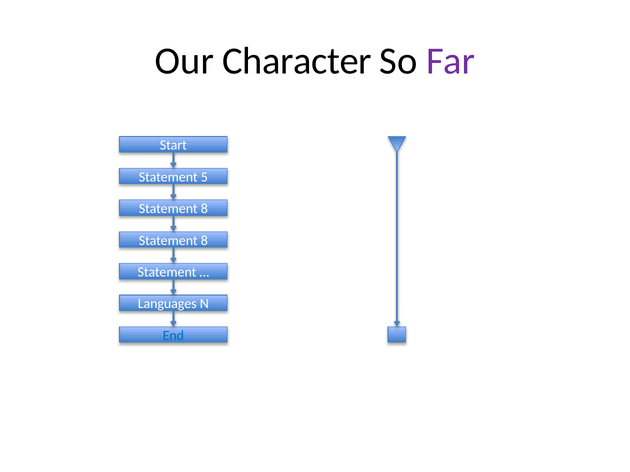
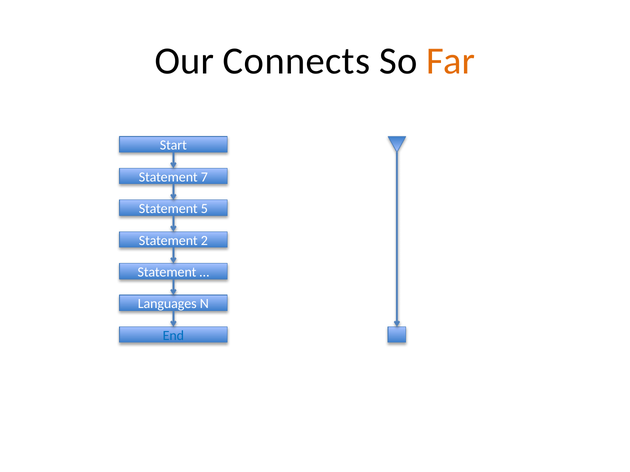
Character: Character -> Connects (297, 61)
Far colour: purple -> orange (451, 61)
5: 5 -> 7 (204, 177)
8: 8 -> 5 (204, 209)
8: 8 -> 2 (204, 241)
